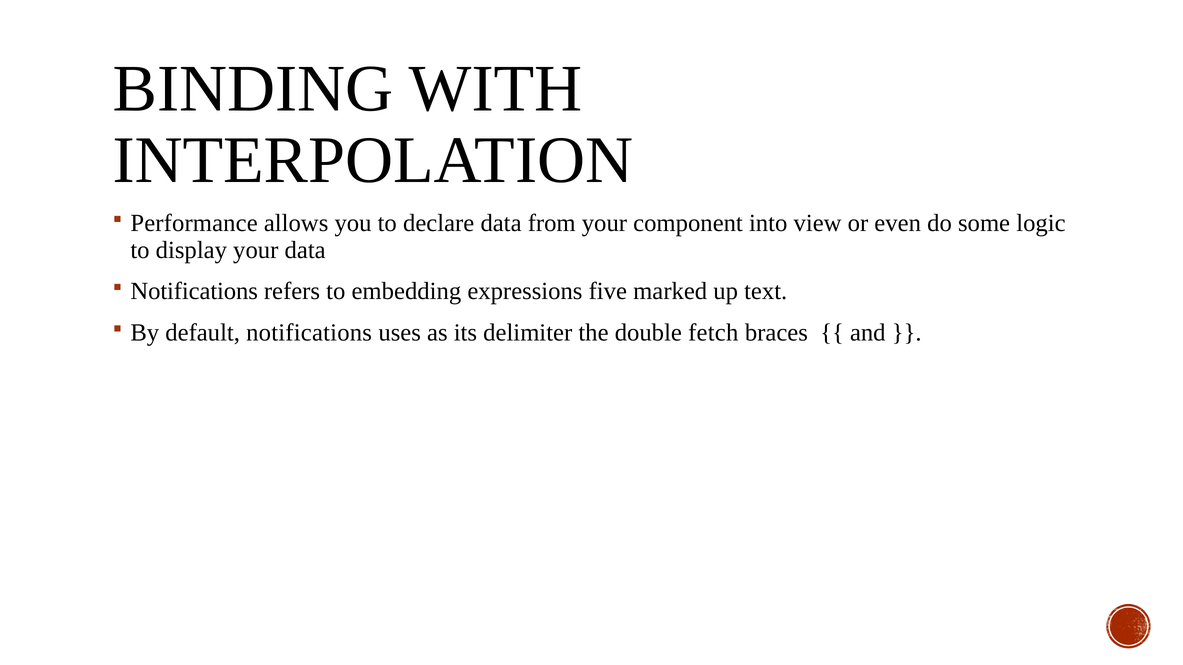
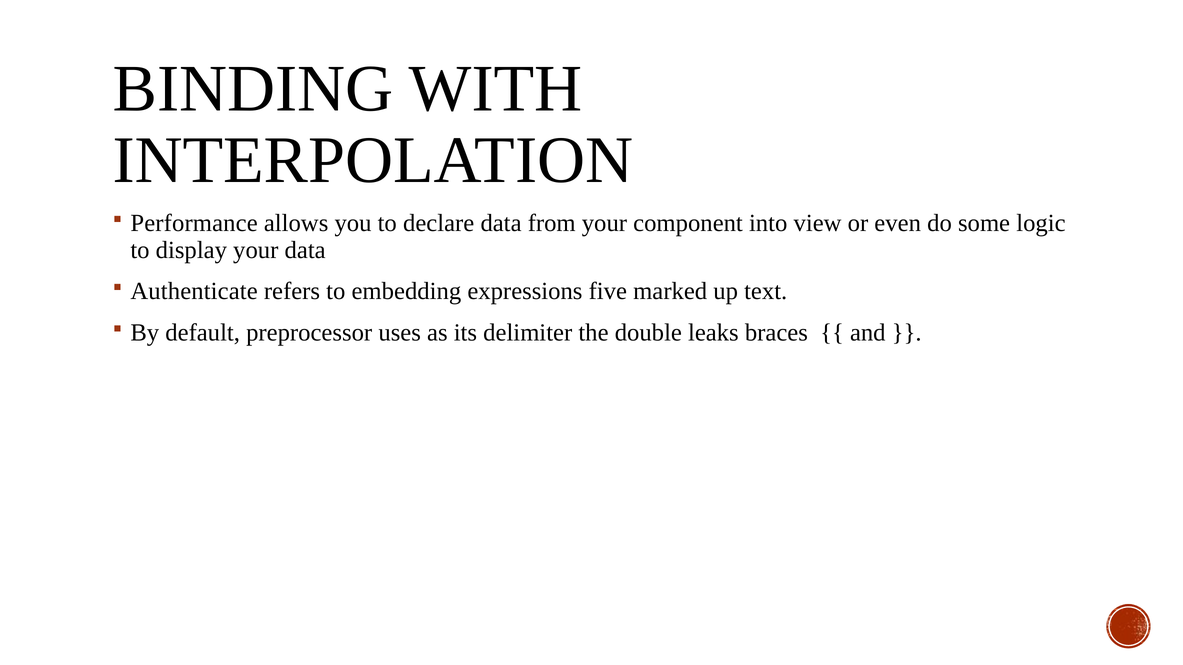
Notifications: Notifications -> Authenticate (194, 291)
default notifications: notifications -> preprocessor (309, 333)
fetch: fetch -> leaks (713, 333)
